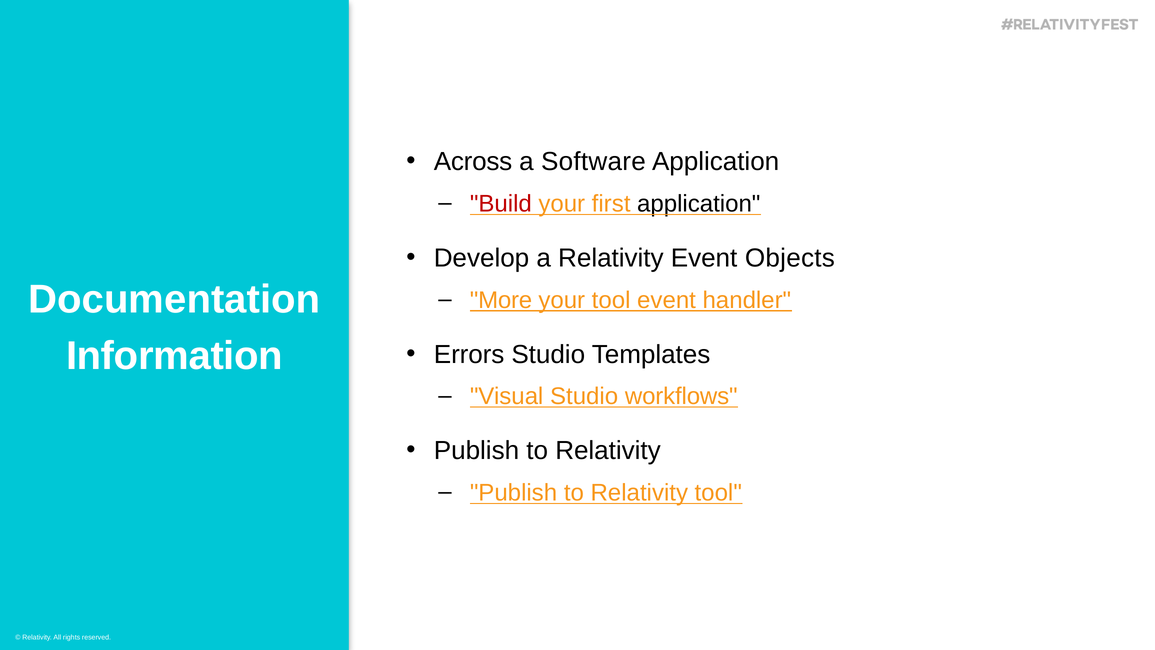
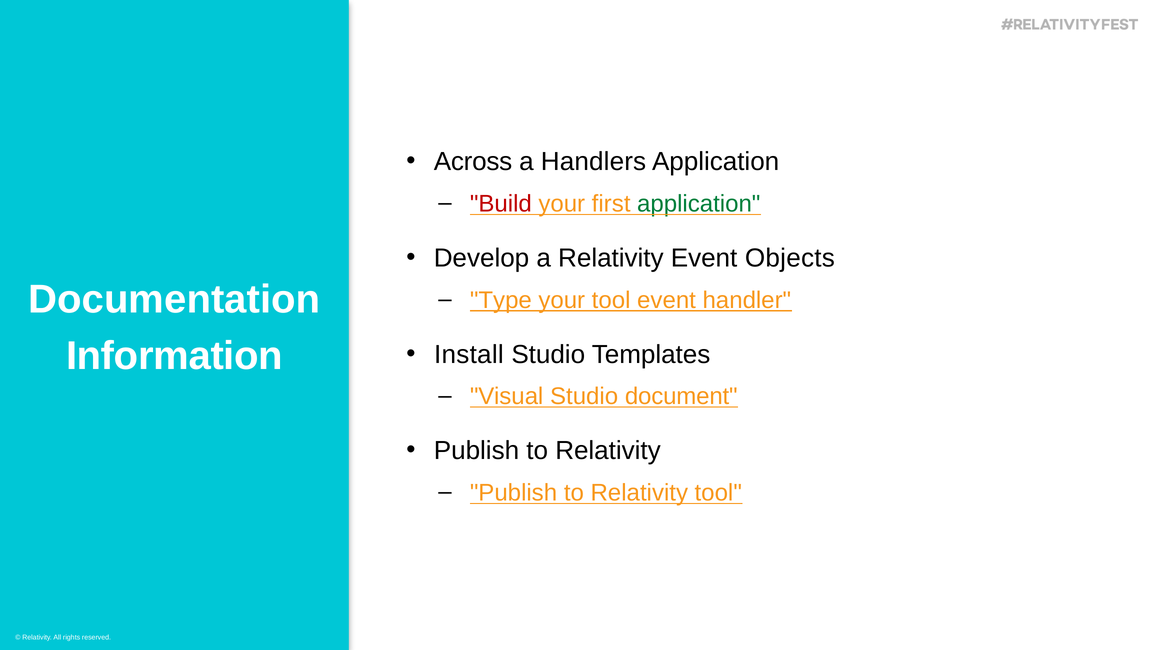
Software: Software -> Handlers (593, 162)
application colour: black -> green (699, 204)
More: More -> Type (501, 300)
Errors: Errors -> Install (469, 354)
workflows: workflows -> document (681, 396)
